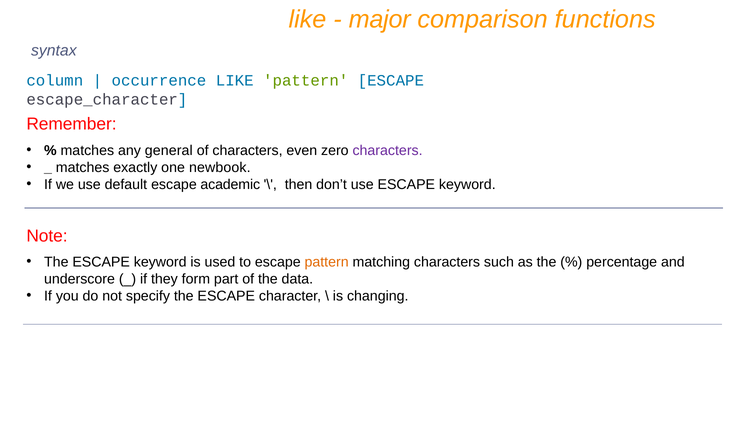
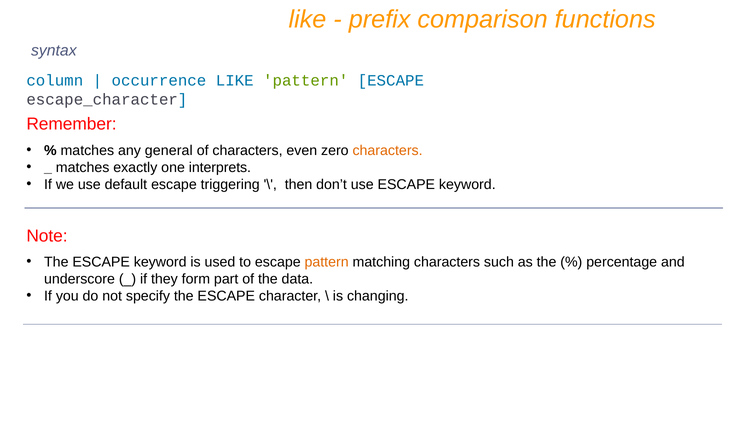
major: major -> prefix (380, 20)
characters colour: purple -> orange (388, 151)
newbook: newbook -> interprets (220, 168)
academic: academic -> triggering (230, 185)
